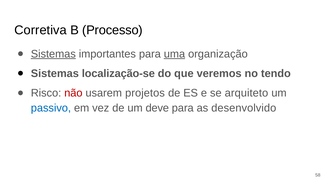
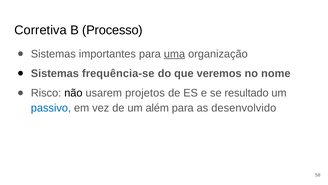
Sistemas underline: present -> none (53, 54)
localização-se: localização-se -> frequência-se (118, 73)
tendo: tendo -> nome (276, 73)
não colour: red -> black (73, 93)
arquiteto: arquiteto -> resultado (247, 93)
deve: deve -> além (157, 108)
